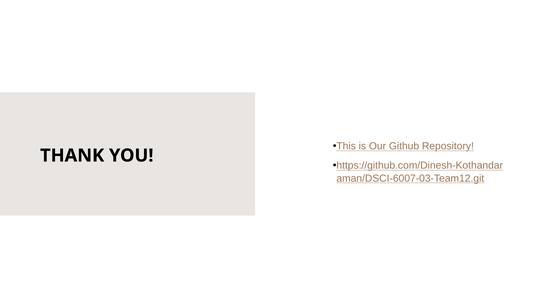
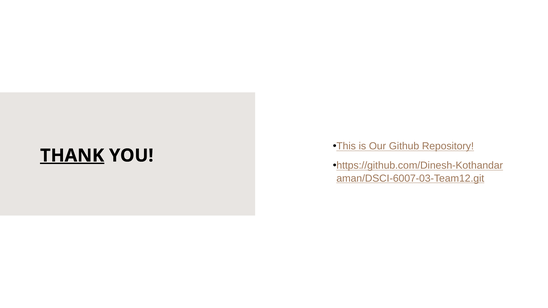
THANK underline: none -> present (72, 156)
